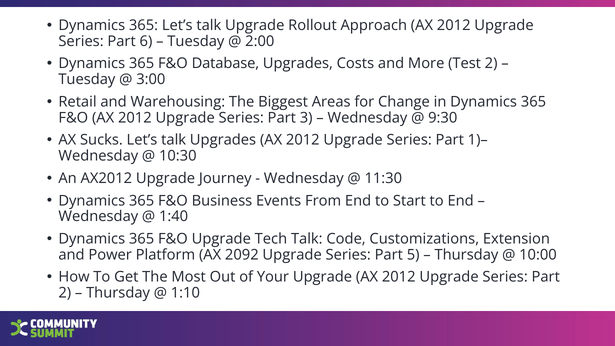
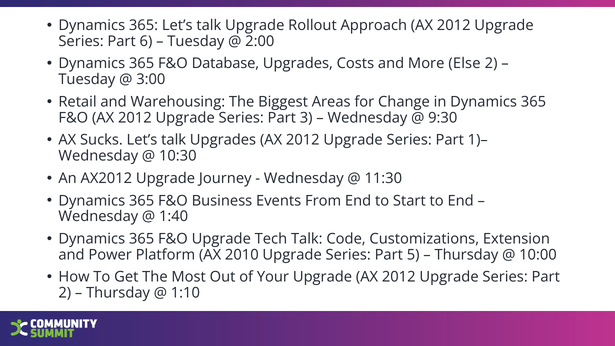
Test: Test -> Else (464, 64)
2092: 2092 -> 2010 (242, 255)
